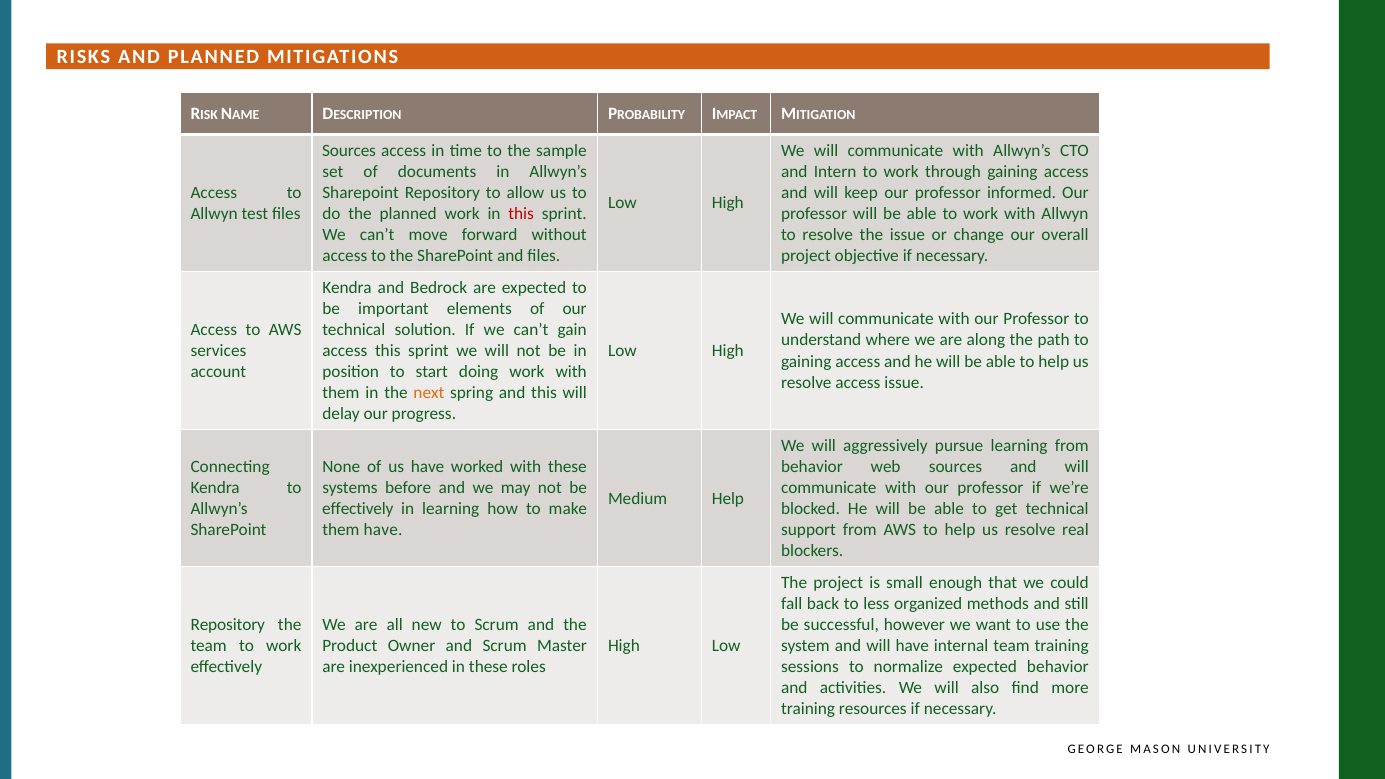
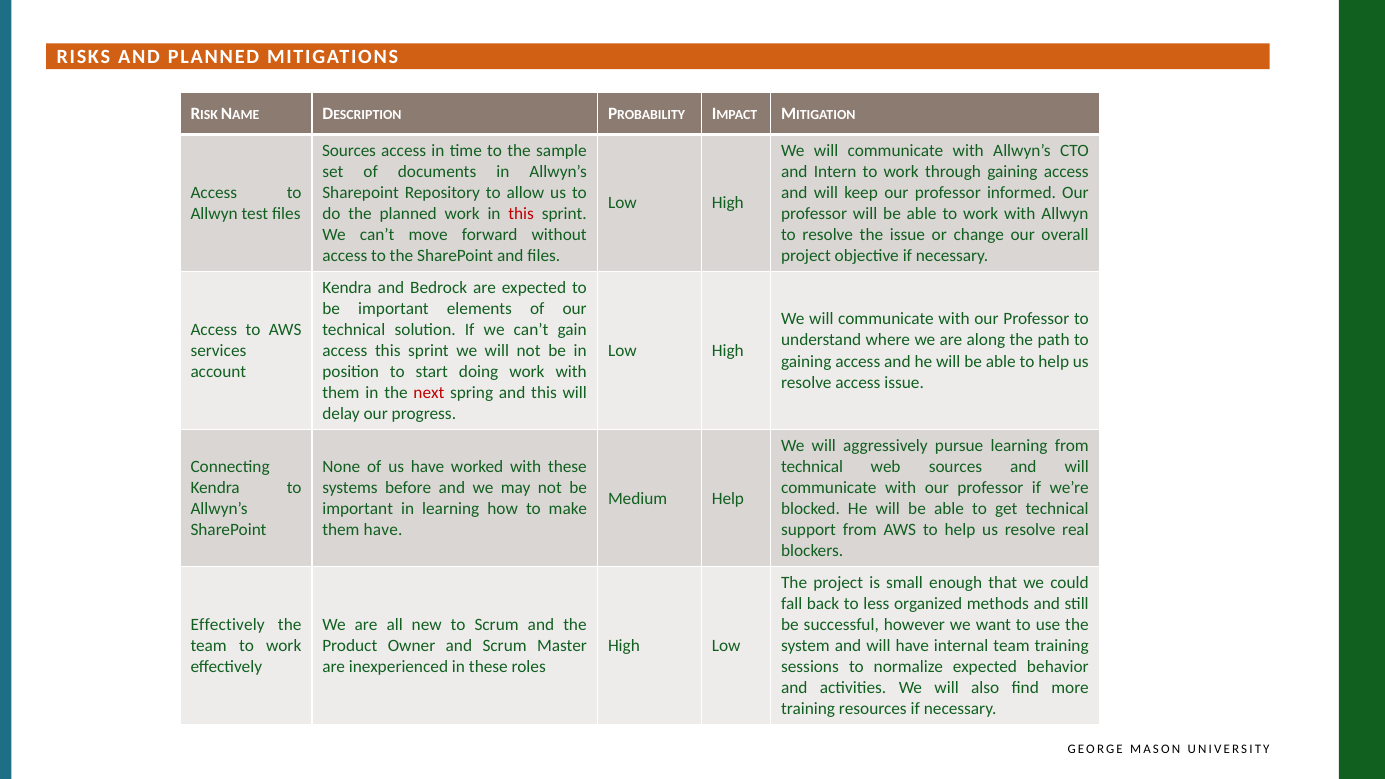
next colour: orange -> red (429, 393)
behavior: behavior -> technical (812, 467)
effectively: effectively -> important (358, 509)
Repository: Repository -> Effectively (228, 625)
